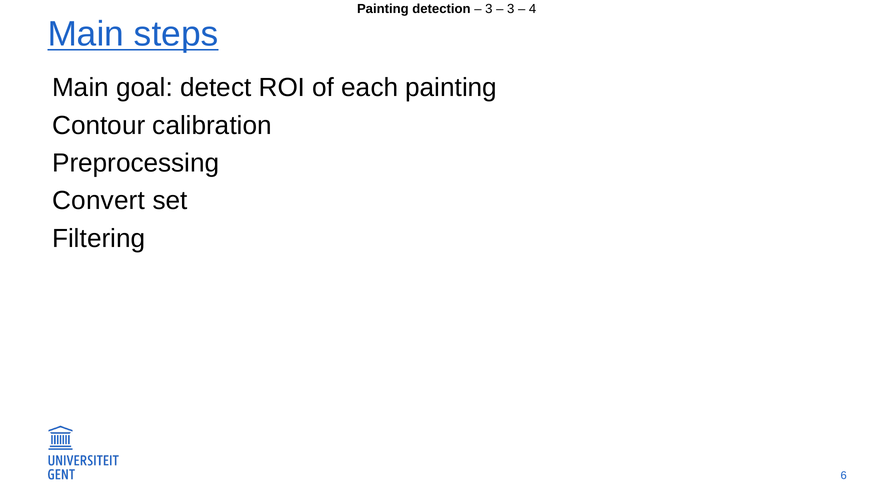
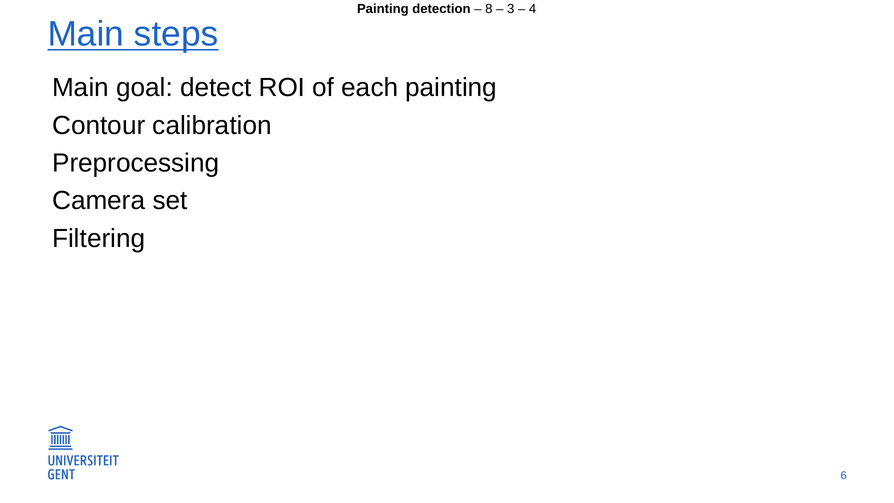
3: 3 -> 8 (489, 9)
Convert: Convert -> Camera (99, 201)
